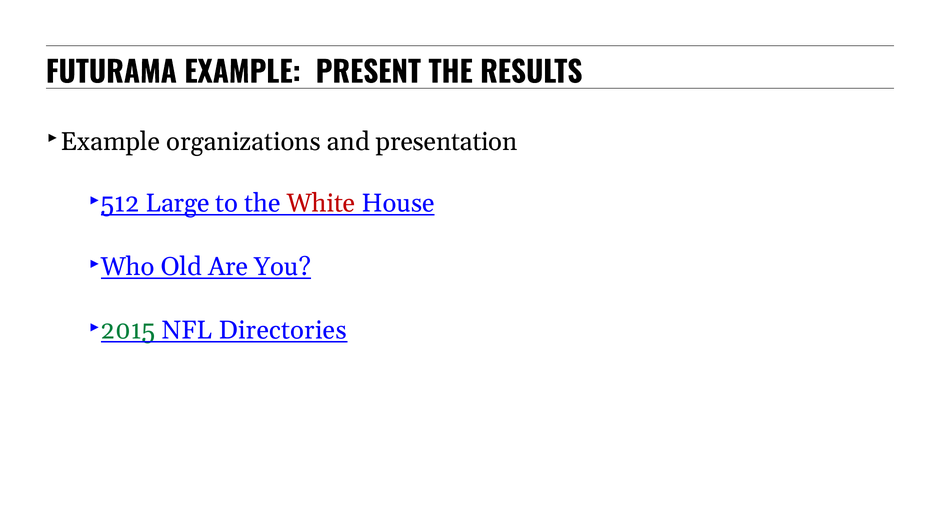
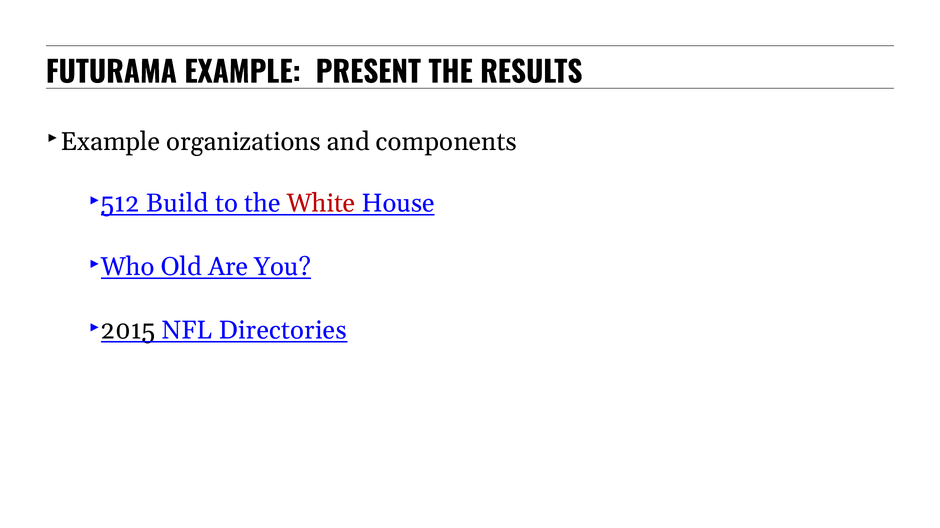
presentation: presentation -> components (446, 142)
Large: Large -> Build (177, 203)
2015 colour: green -> black (128, 330)
